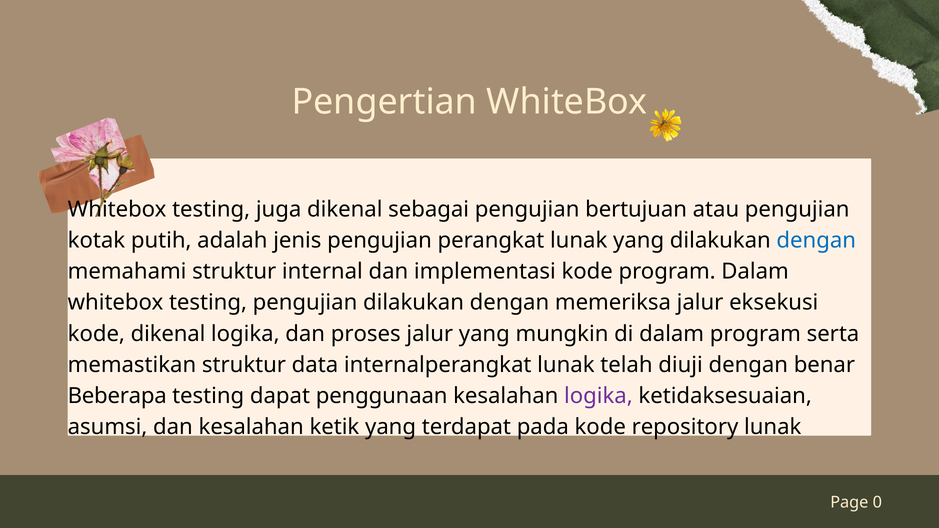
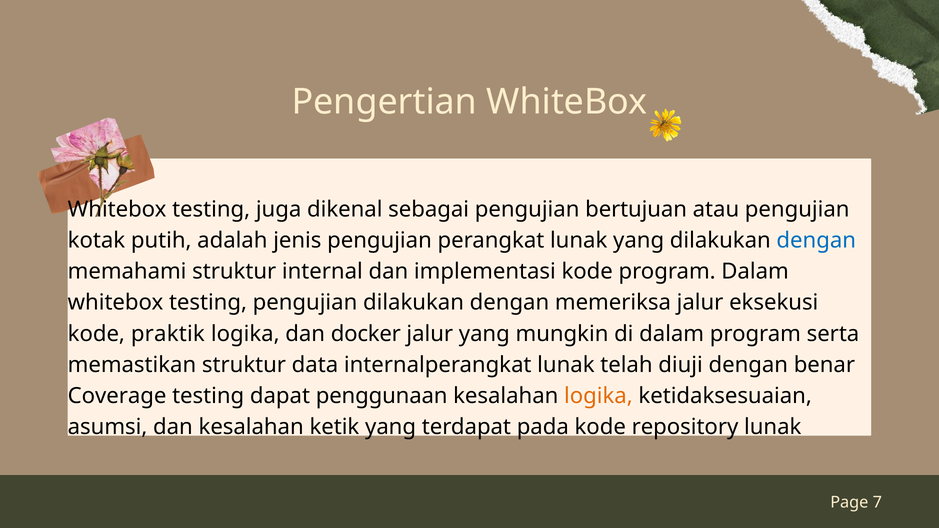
kode dikenal: dikenal -> praktik (168, 334)
proses: proses -> docker (366, 334)
Beberapa: Beberapa -> Coverage (117, 396)
logika colour: purple -> orange (598, 396)
0: 0 -> 7 (877, 502)
